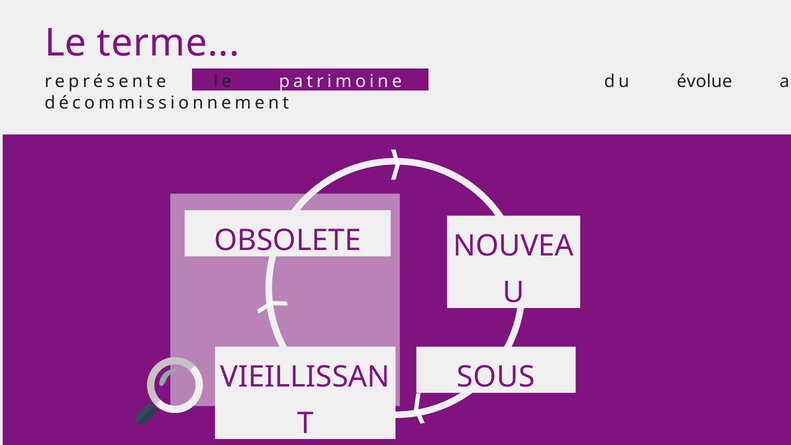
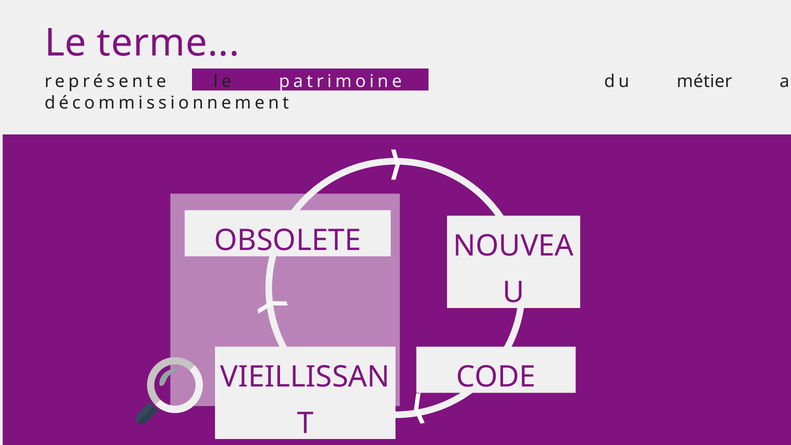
évolue: évolue -> métier (704, 81)
SOUS: SOUS -> CODE (496, 377)
